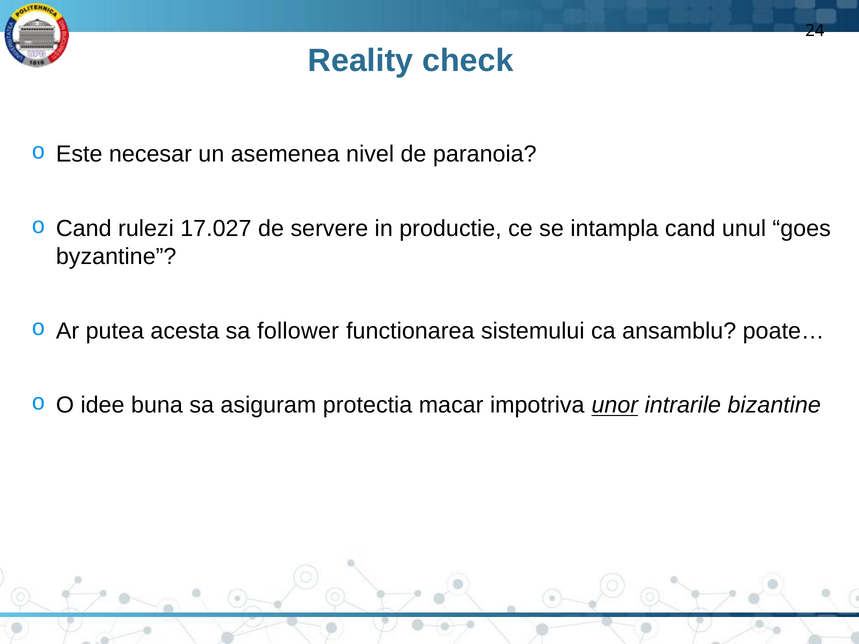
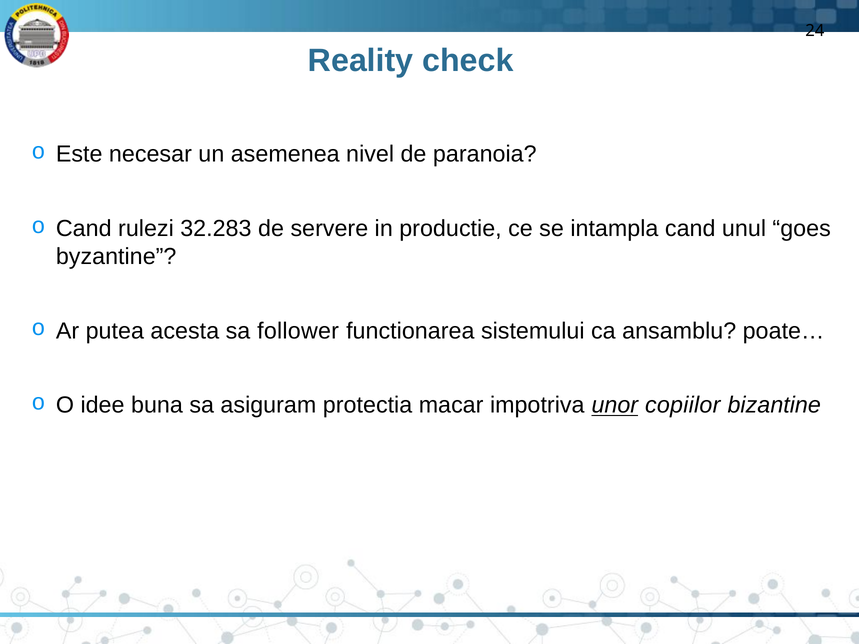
17.027: 17.027 -> 32.283 (216, 229)
intrarile: intrarile -> copiilor (683, 405)
